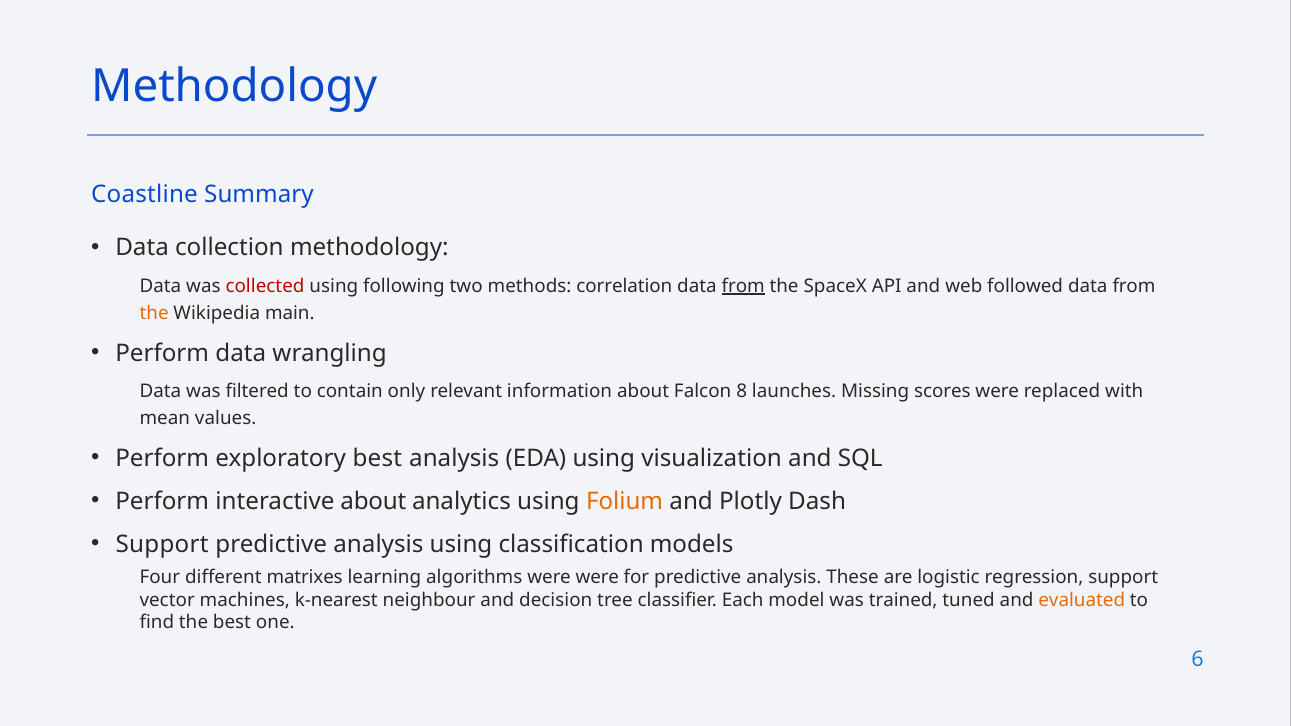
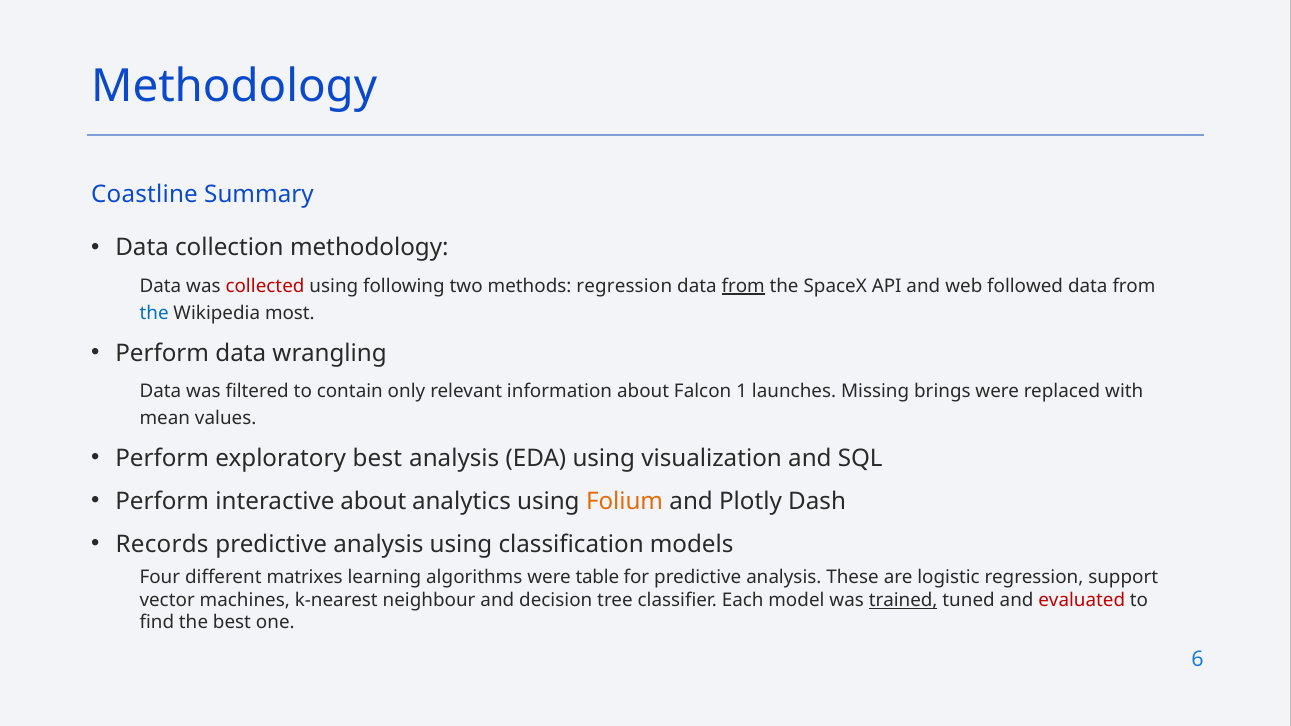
methods correlation: correlation -> regression (624, 286)
the colour: orange -> blue (154, 313)
main: main -> most (290, 313)
8: 8 -> 1 (742, 391)
scores: scores -> brings (942, 391)
Support: Support -> Records (162, 544)
were were: were -> table (597, 578)
trained underline: none -> present (903, 600)
evaluated colour: orange -> red (1082, 600)
